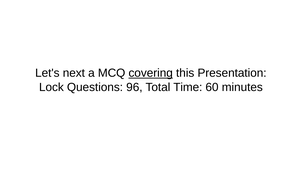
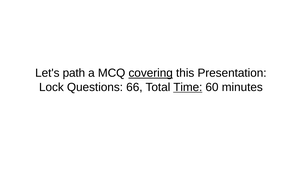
next: next -> path (74, 73)
96: 96 -> 66 (134, 87)
Time underline: none -> present (188, 87)
